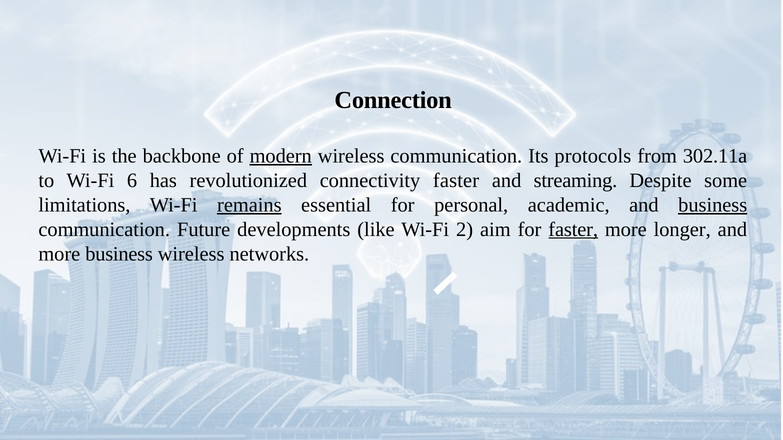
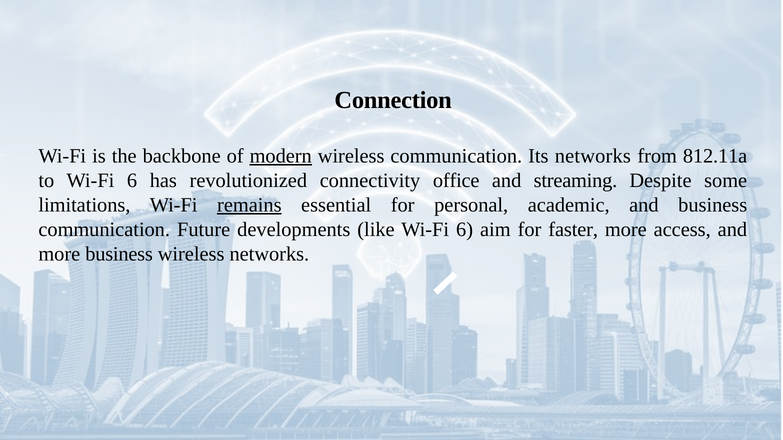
Its protocols: protocols -> networks (593, 156)
302.11a: 302.11a -> 812.11a (715, 156)
connectivity faster: faster -> office (456, 181)
business underline: present -> none (713, 205)
like Wi-Fi 2: 2 -> 6 (465, 230)
faster underline: present -> none (573, 230)
longer: longer -> access (682, 230)
